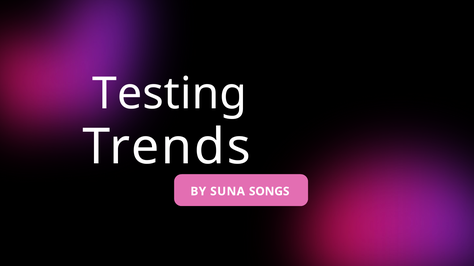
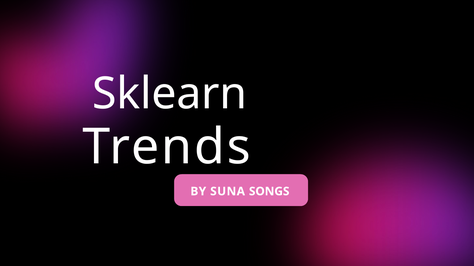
Testing: Testing -> Sklearn (170, 94)
